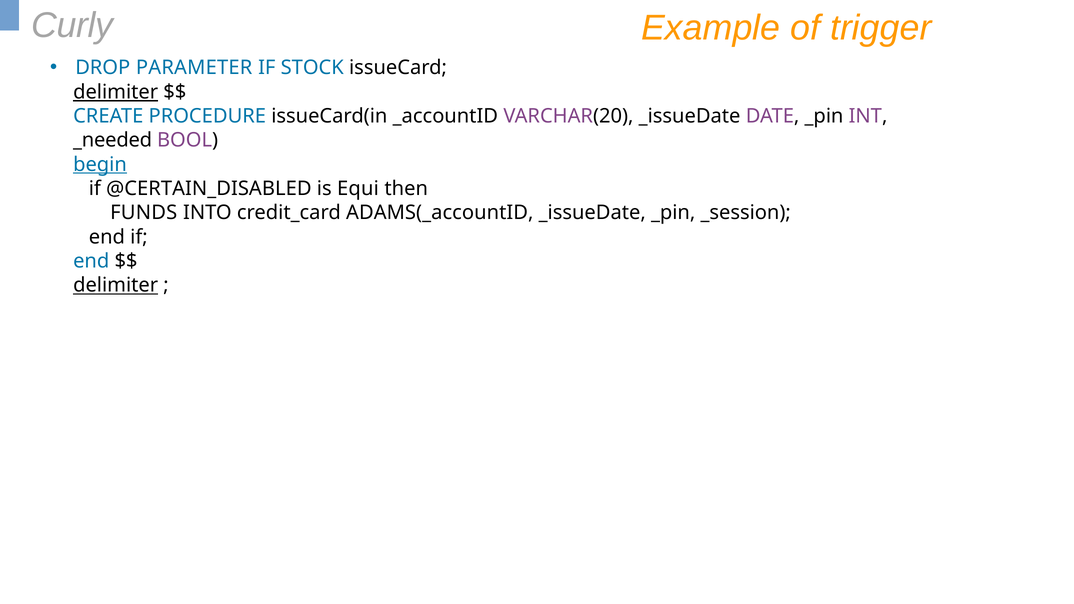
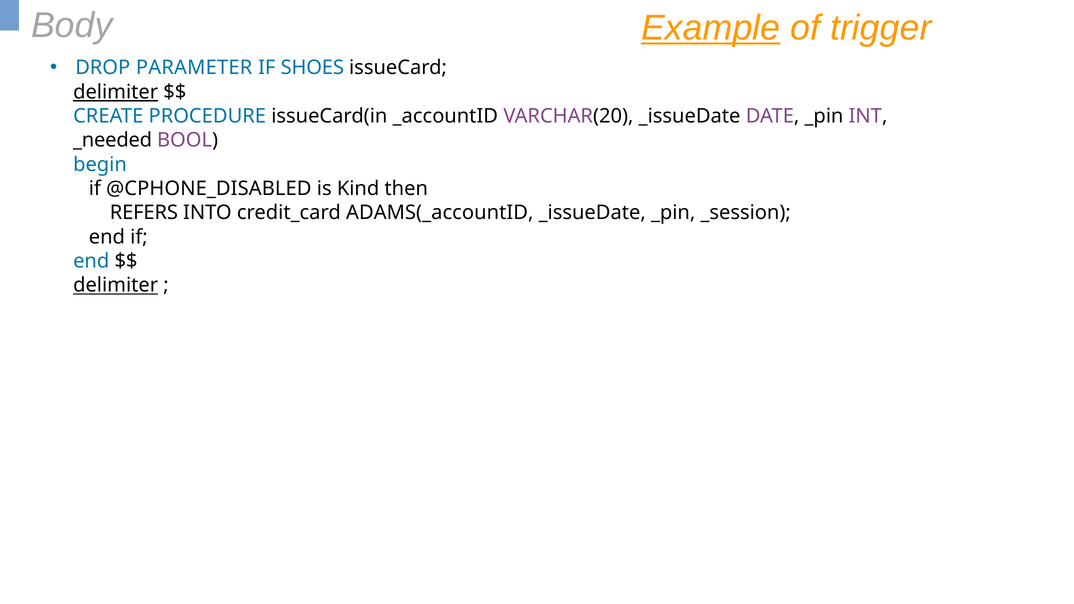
Curly: Curly -> Body (72, 26)
Example underline: none -> present (711, 28)
STOCK: STOCK -> SHOES (312, 68)
begin underline: present -> none (100, 165)
@CERTAIN_DISABLED: @CERTAIN_DISABLED -> @CPHONE_DISABLED (209, 189)
Equi: Equi -> Kind (358, 189)
FUNDS: FUNDS -> REFERS (144, 213)
